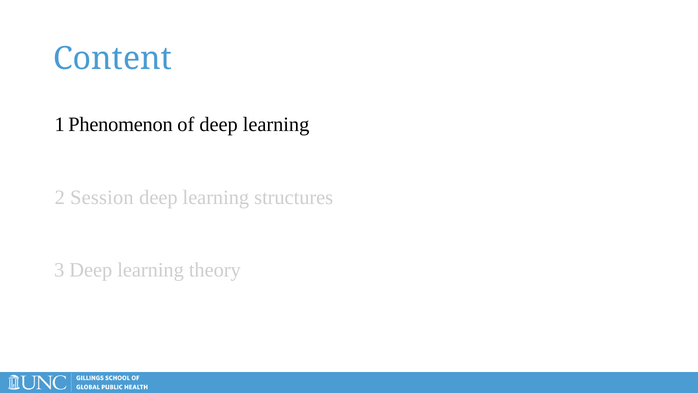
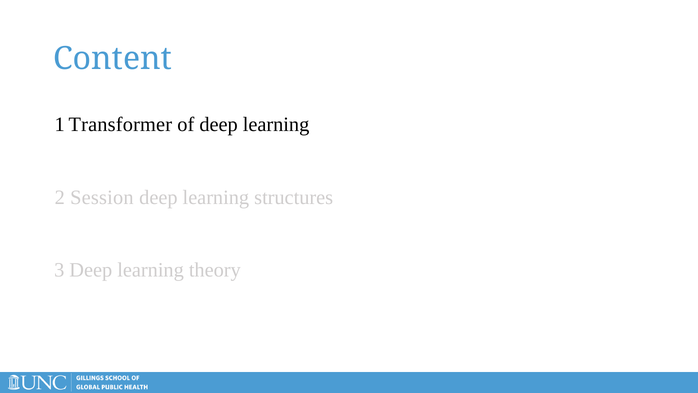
Phenomenon: Phenomenon -> Transformer (120, 124)
